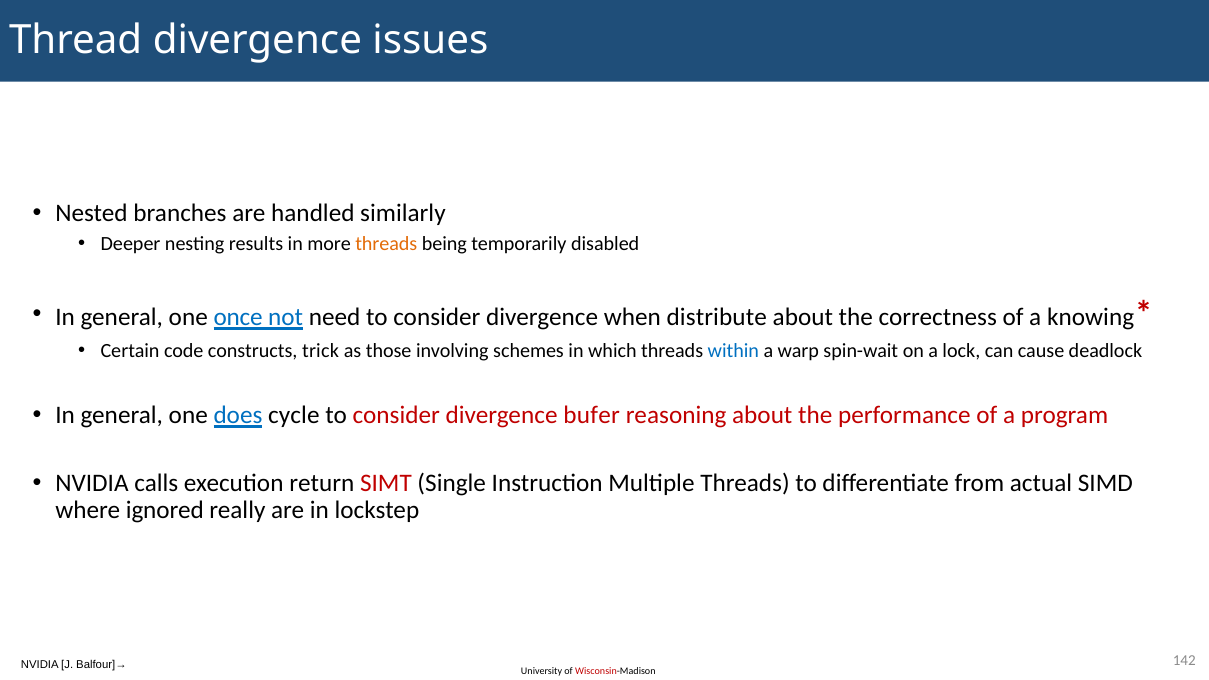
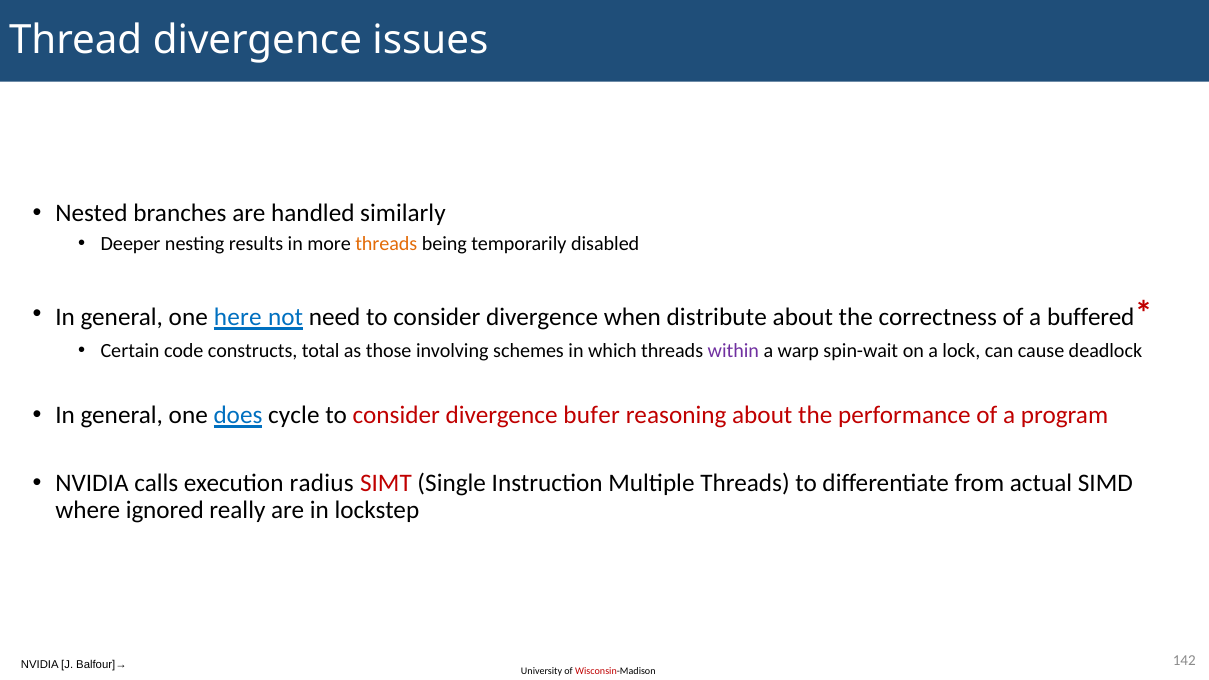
once: once -> here (238, 318)
knowing: knowing -> buffered (1091, 318)
trick: trick -> total (321, 351)
within colour: blue -> purple (733, 351)
return: return -> radius (322, 483)
